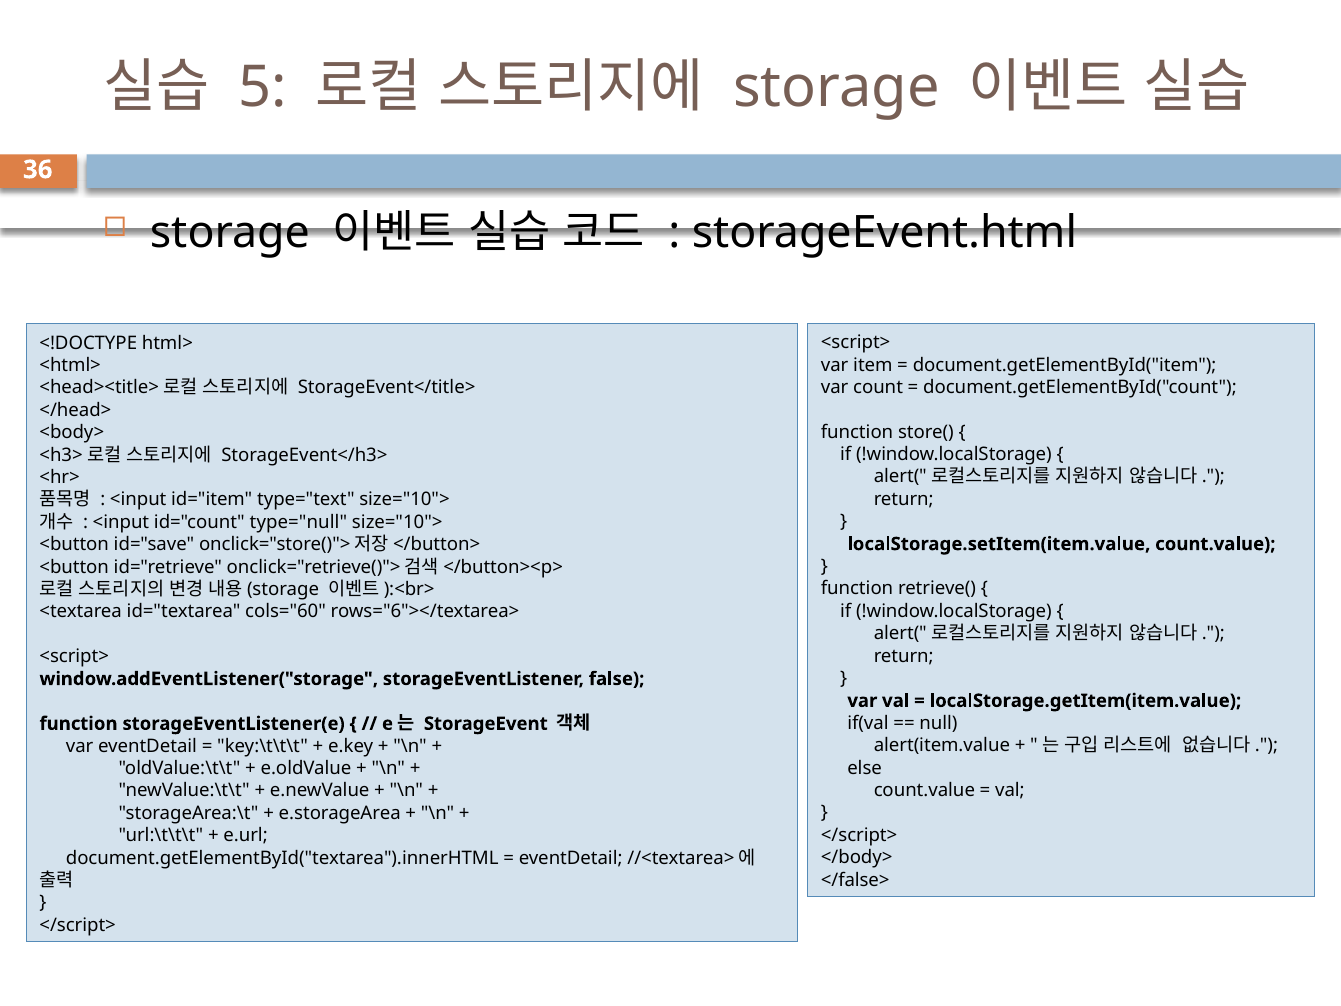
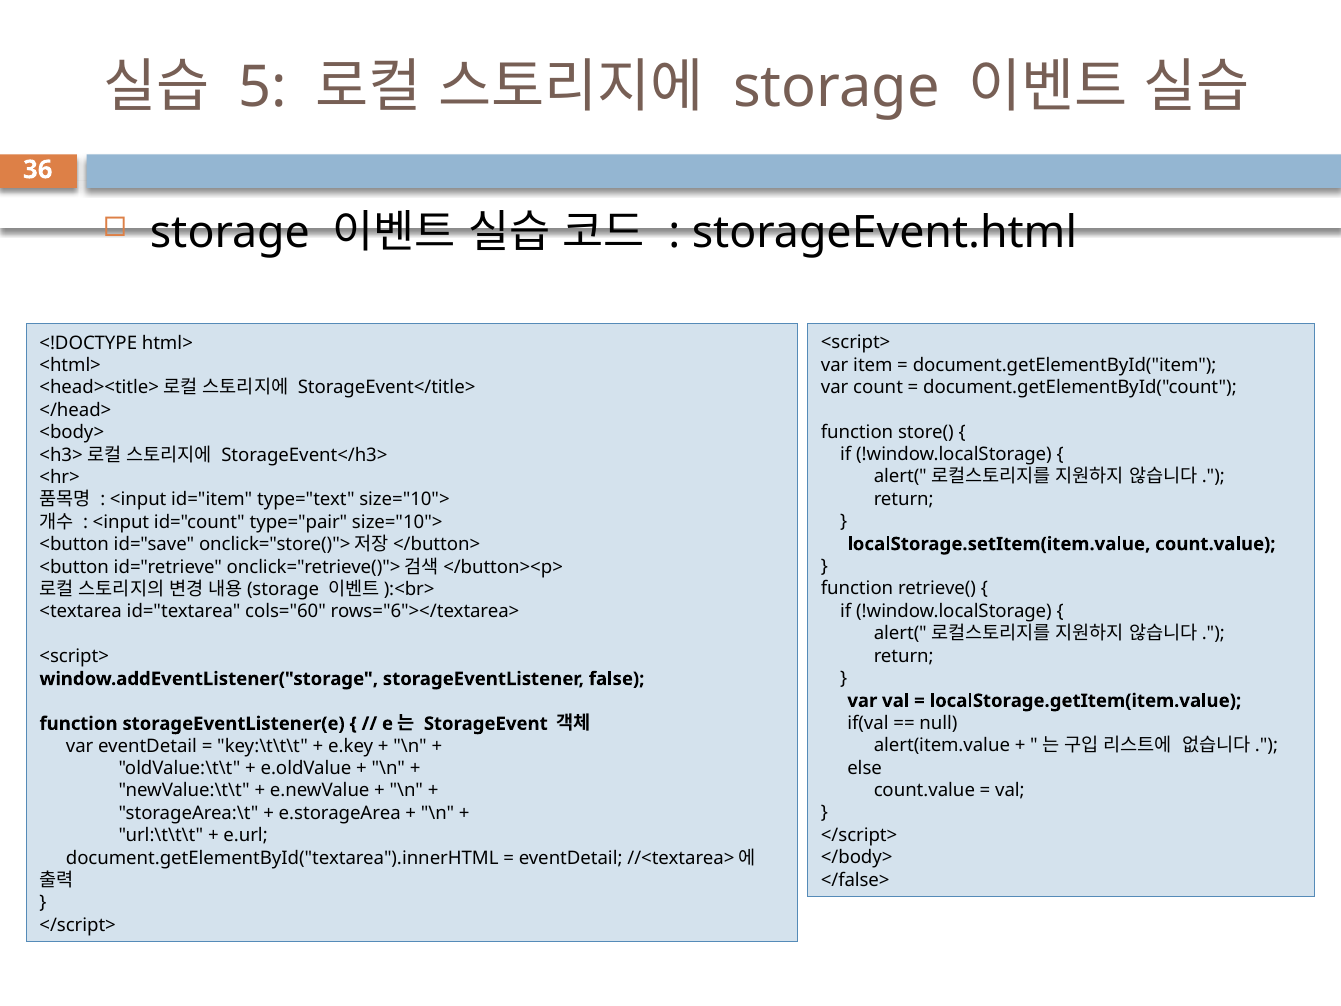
type="null: type="null -> type="pair (299, 522)
